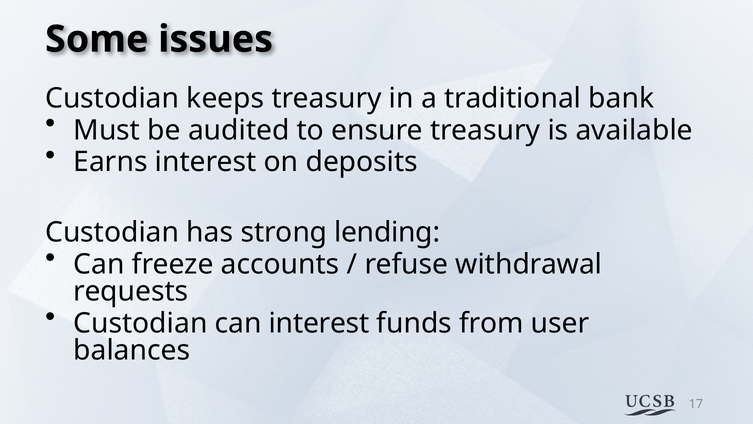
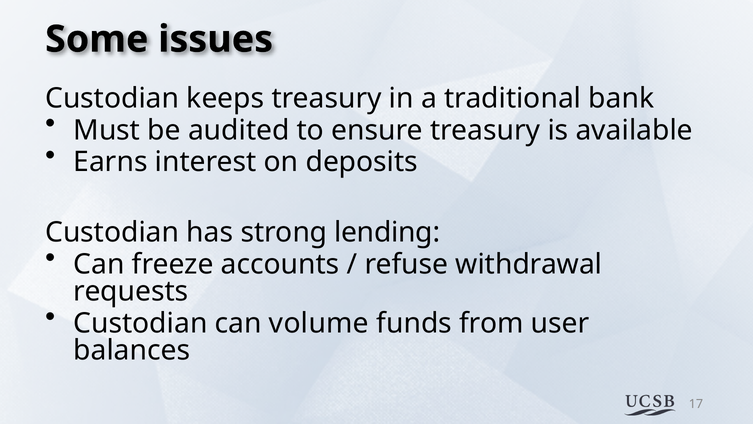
can interest: interest -> volume (319, 323)
